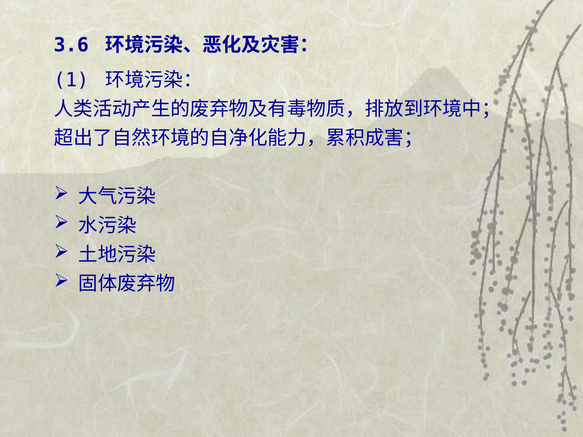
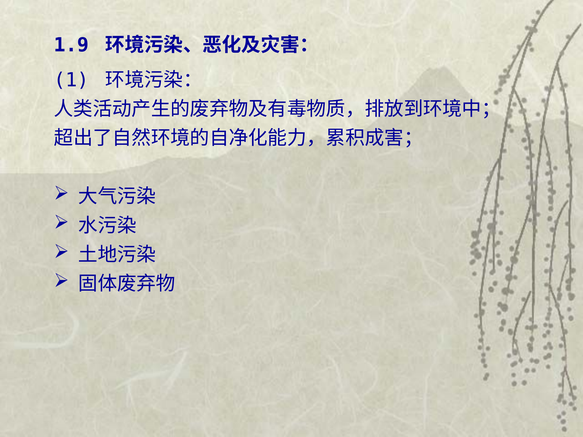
3.6: 3.6 -> 1.9 (71, 45)
